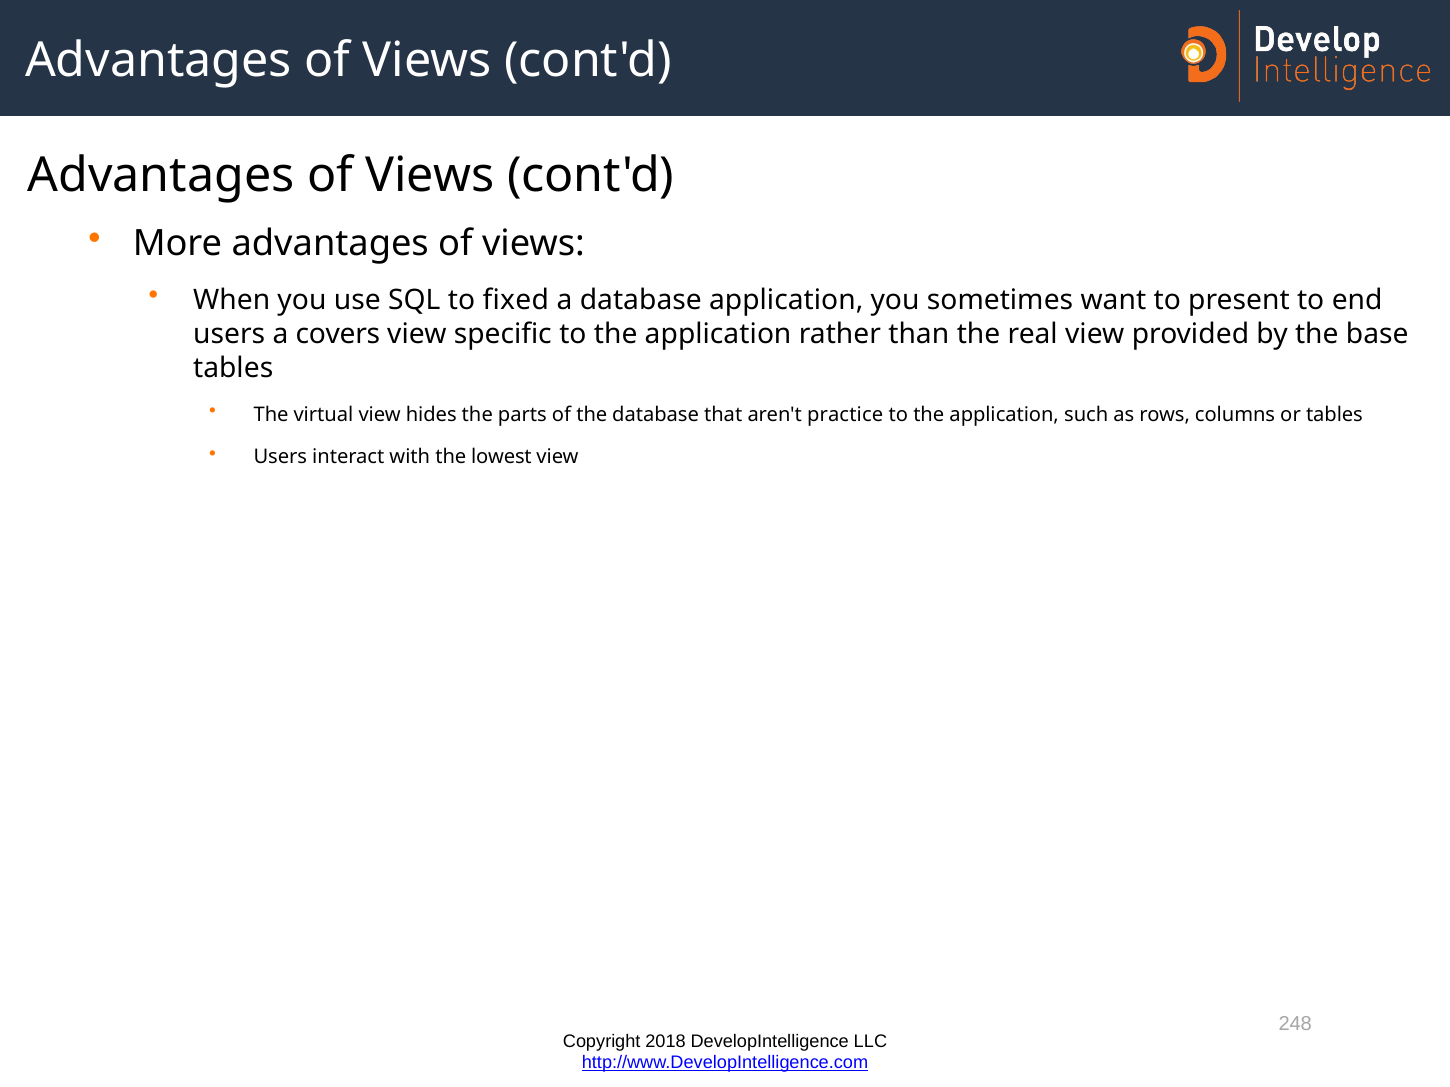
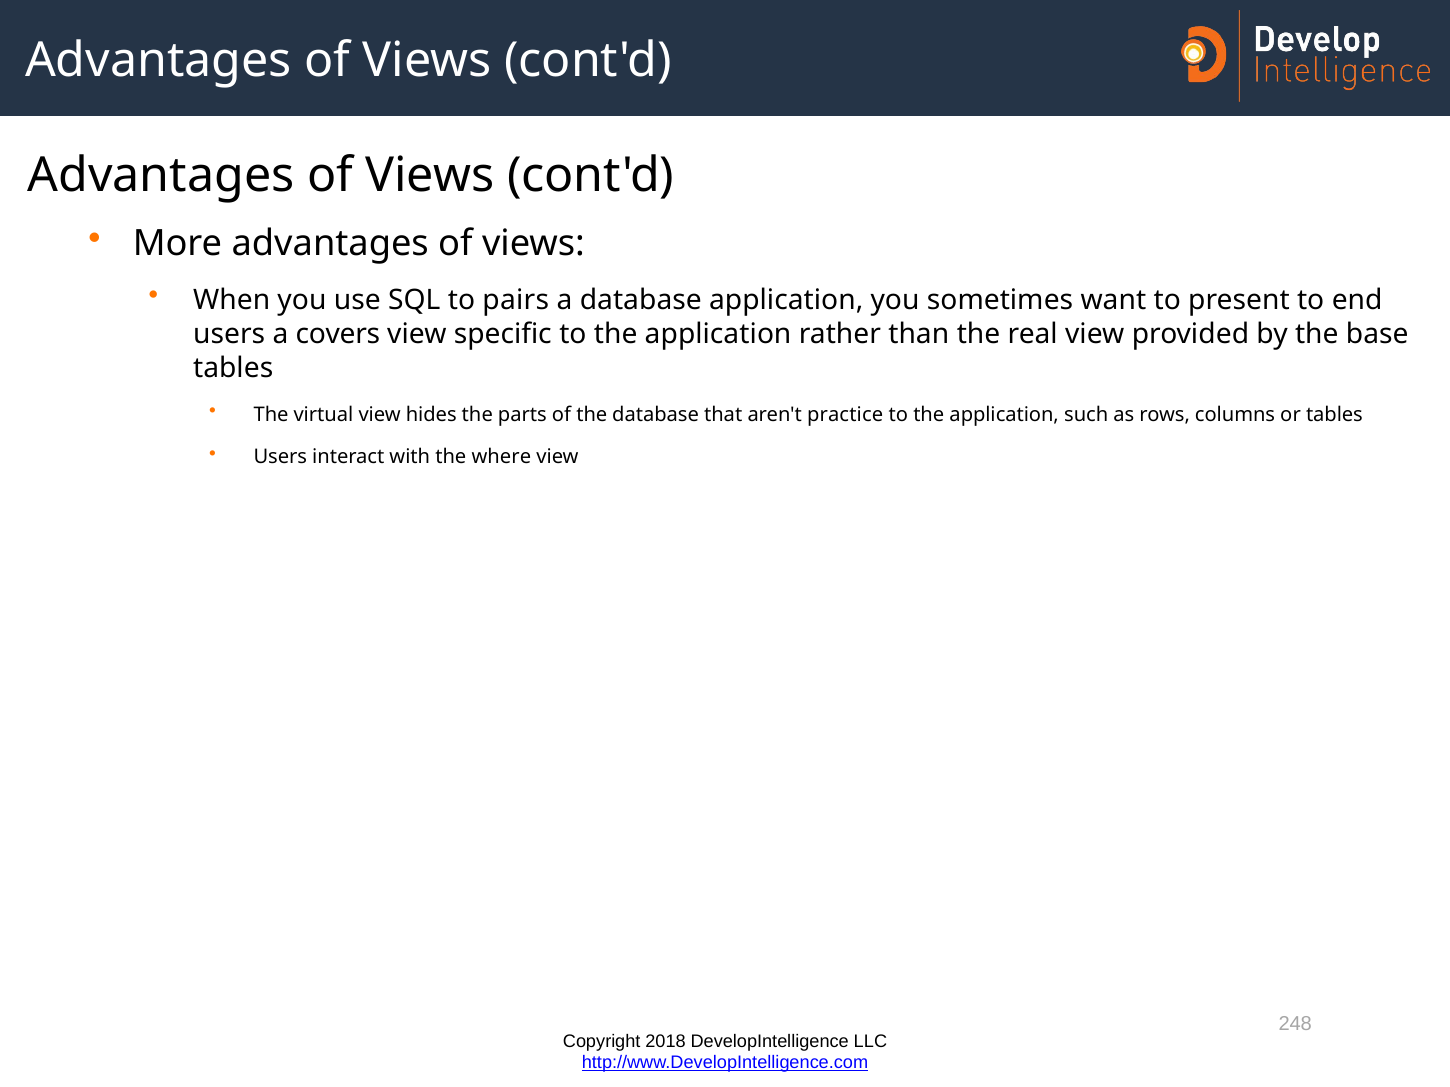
fixed: fixed -> pairs (516, 300)
lowest: lowest -> where (501, 457)
